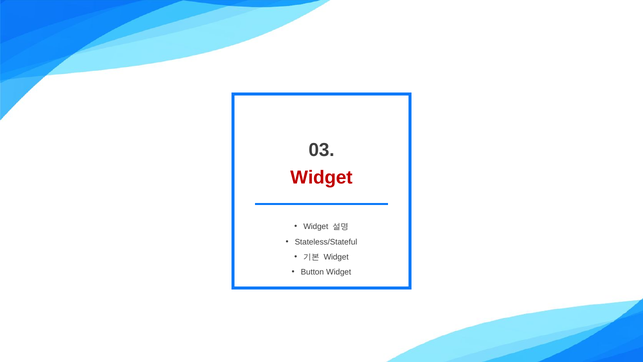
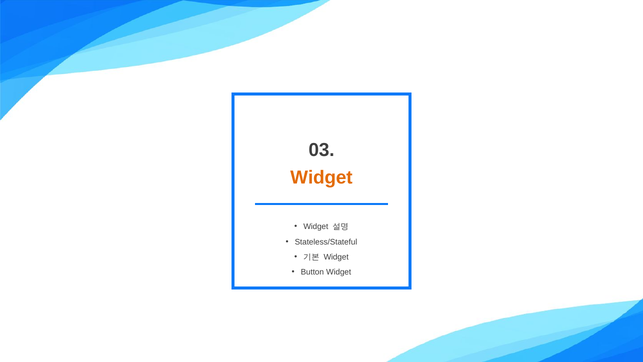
Widget colour: red -> orange (321, 178)
